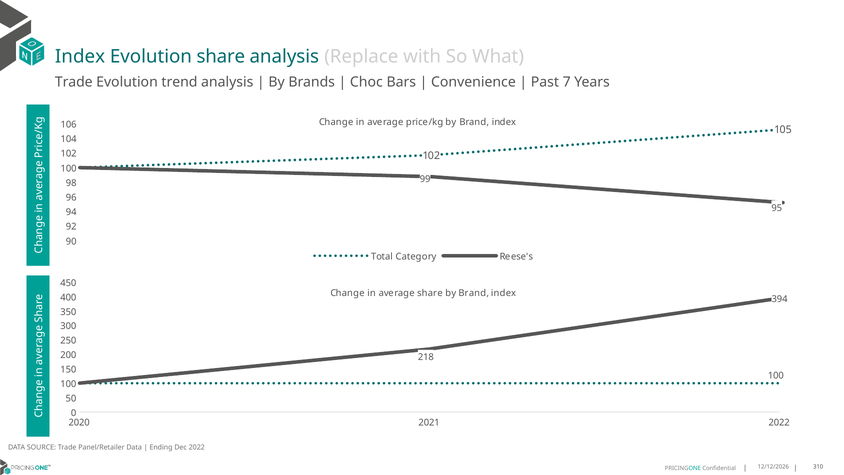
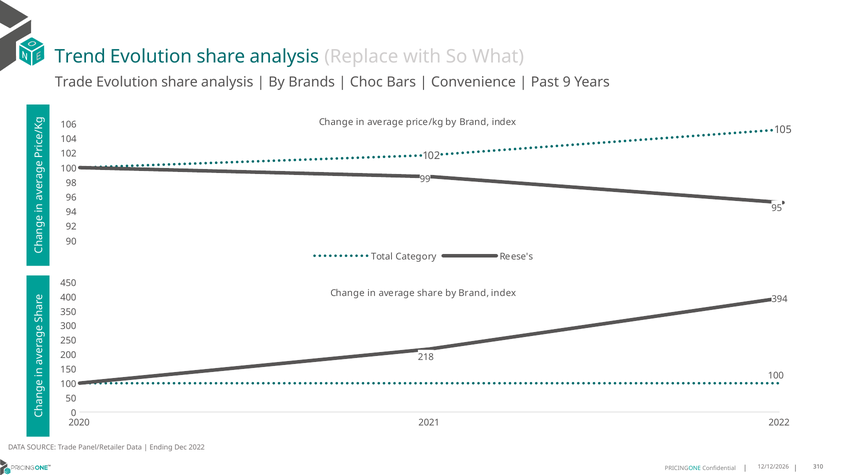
Index: Index -> Trend (80, 57)
trend: trend -> share (180, 82)
7: 7 -> 9 (567, 82)
